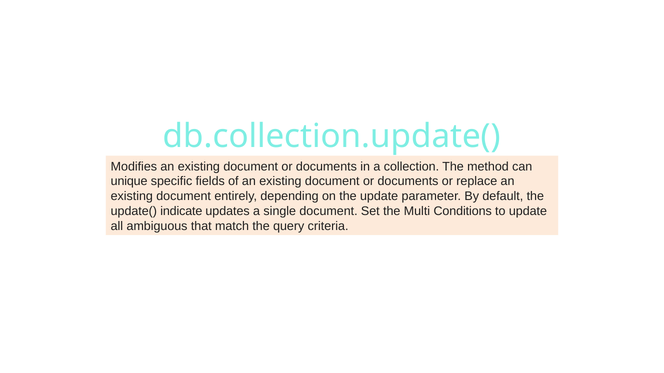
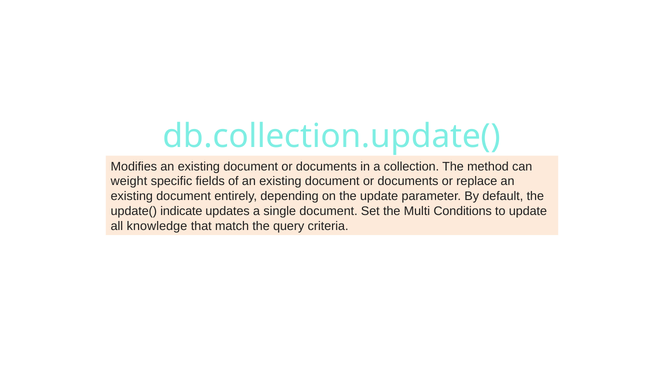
unique: unique -> weight (129, 182)
ambiguous: ambiguous -> knowledge (157, 226)
